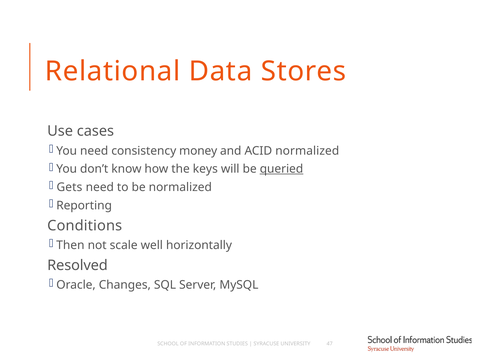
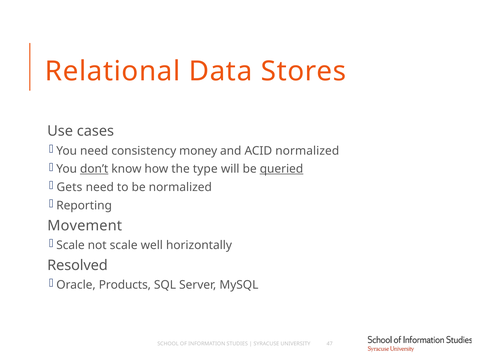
don’t underline: none -> present (94, 169)
keys: keys -> type (205, 169)
Conditions: Conditions -> Movement (85, 226)
Then: Then -> Scale (70, 246)
Changes: Changes -> Products (125, 285)
